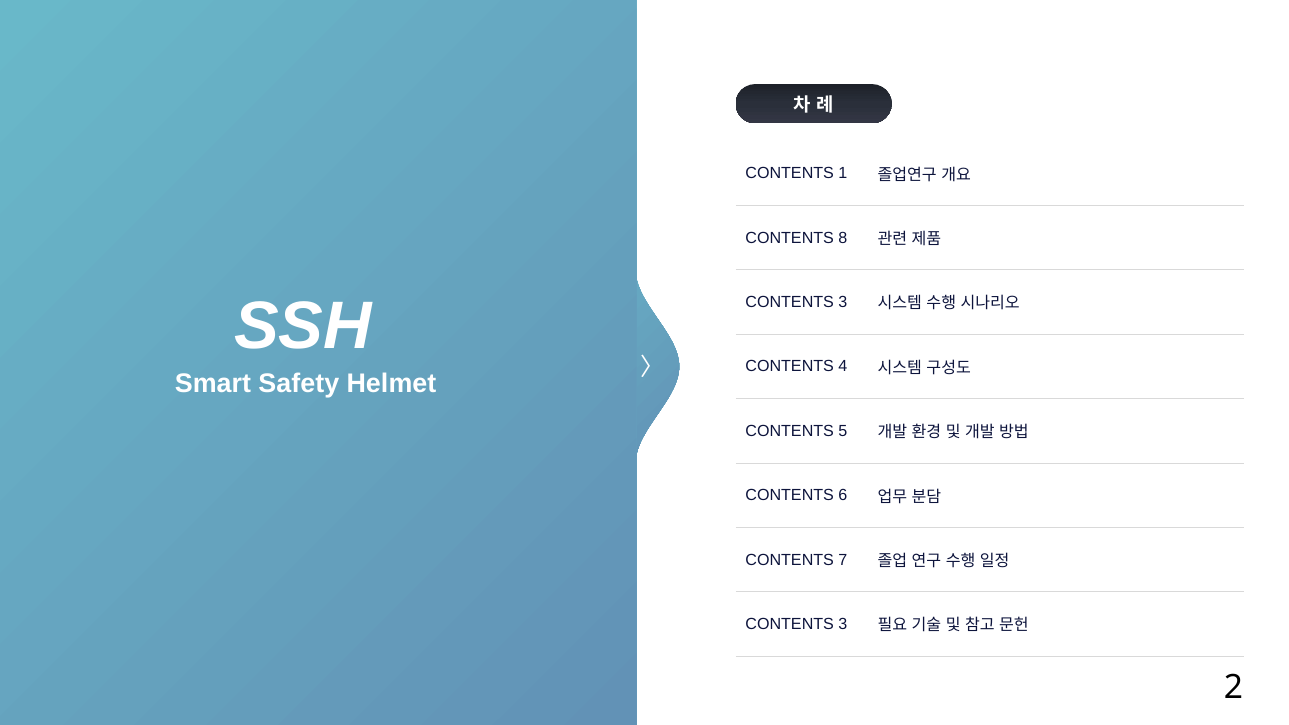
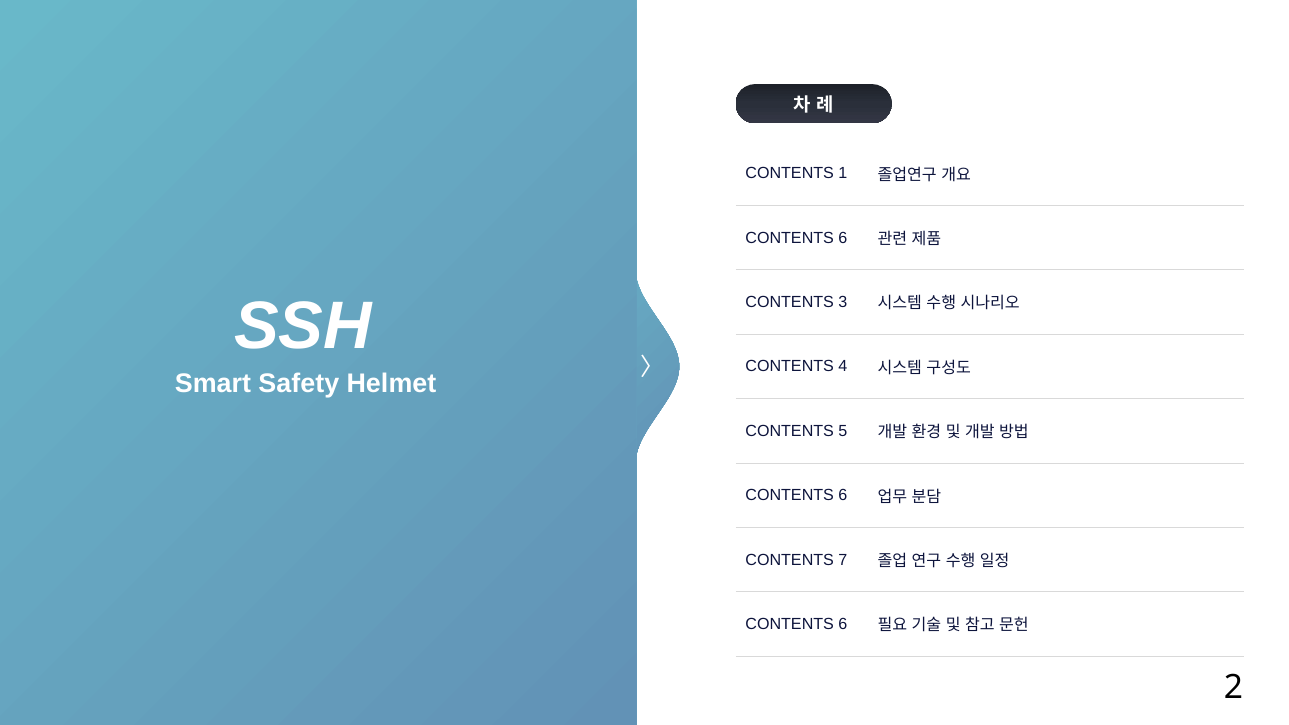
8: 8 -> 6 (843, 238)
3: 3 -> 6 (843, 624)
